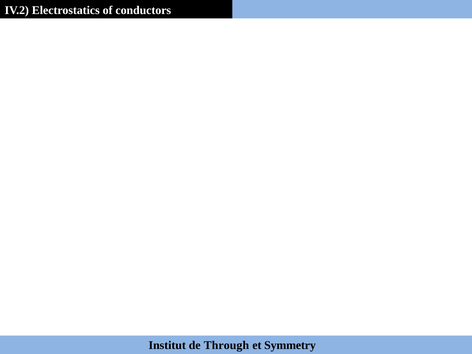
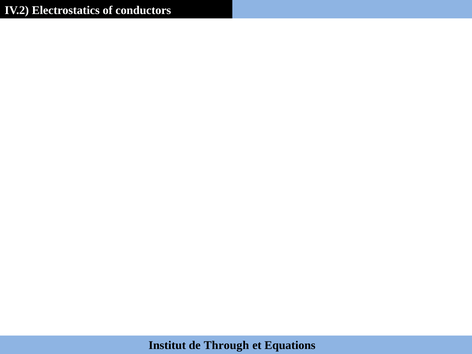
Symmetry: Symmetry -> Equations (290, 345)
